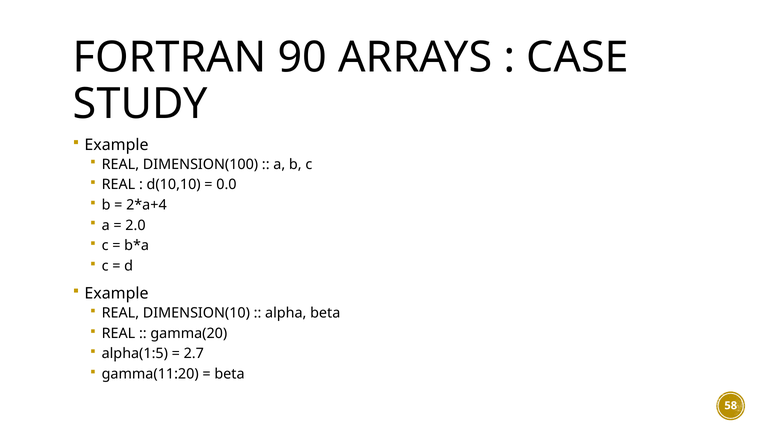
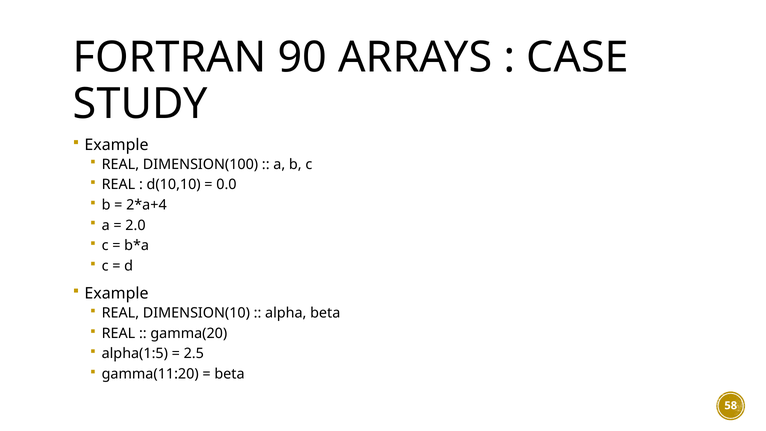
2.7: 2.7 -> 2.5 (194, 354)
